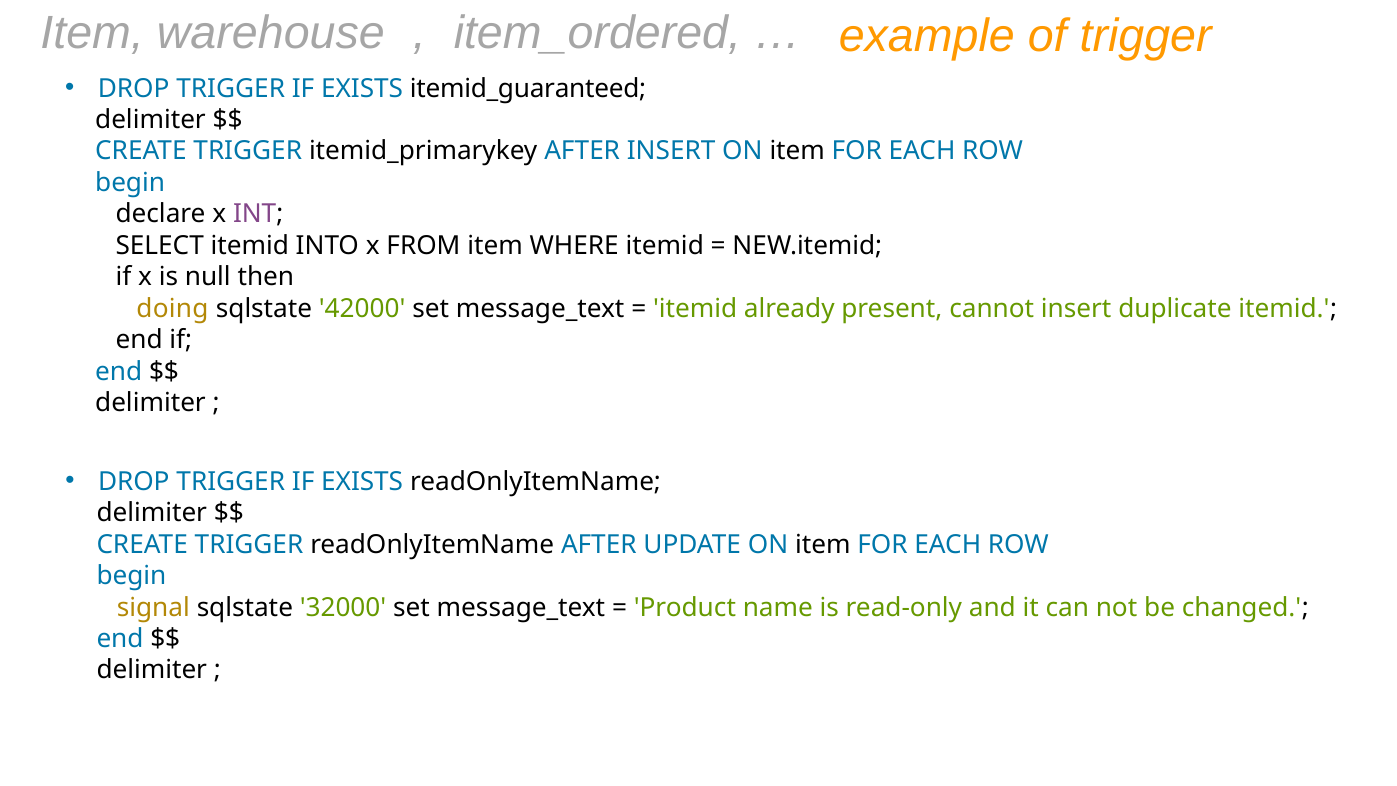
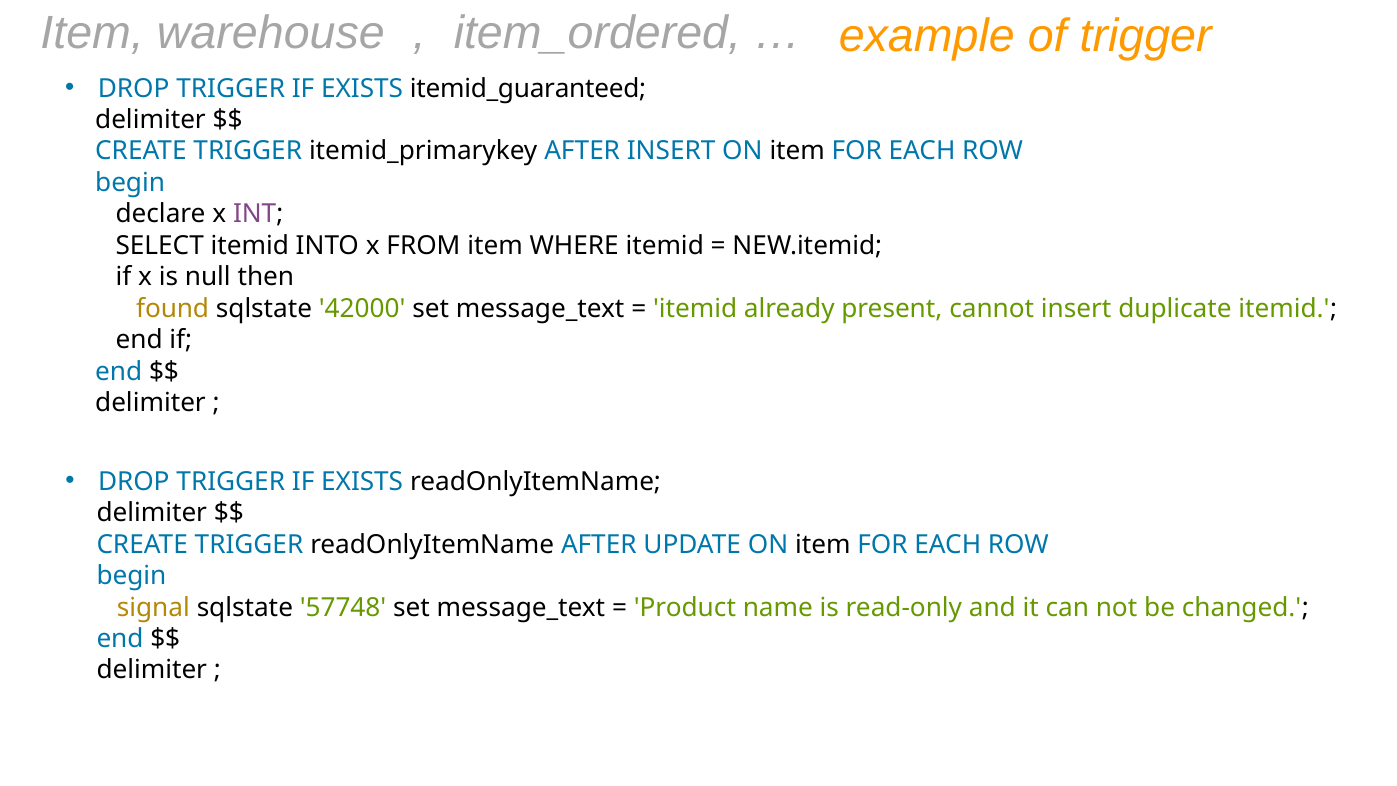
doing: doing -> found (173, 308)
32000: 32000 -> 57748 (343, 607)
